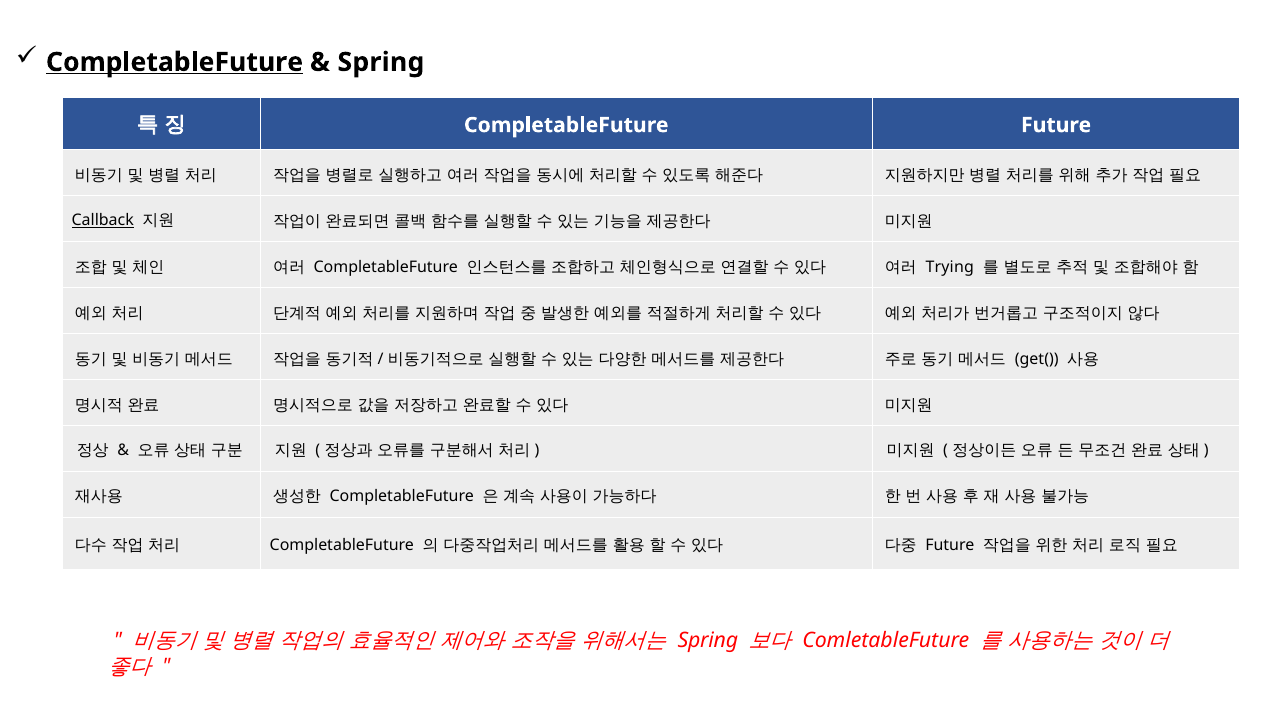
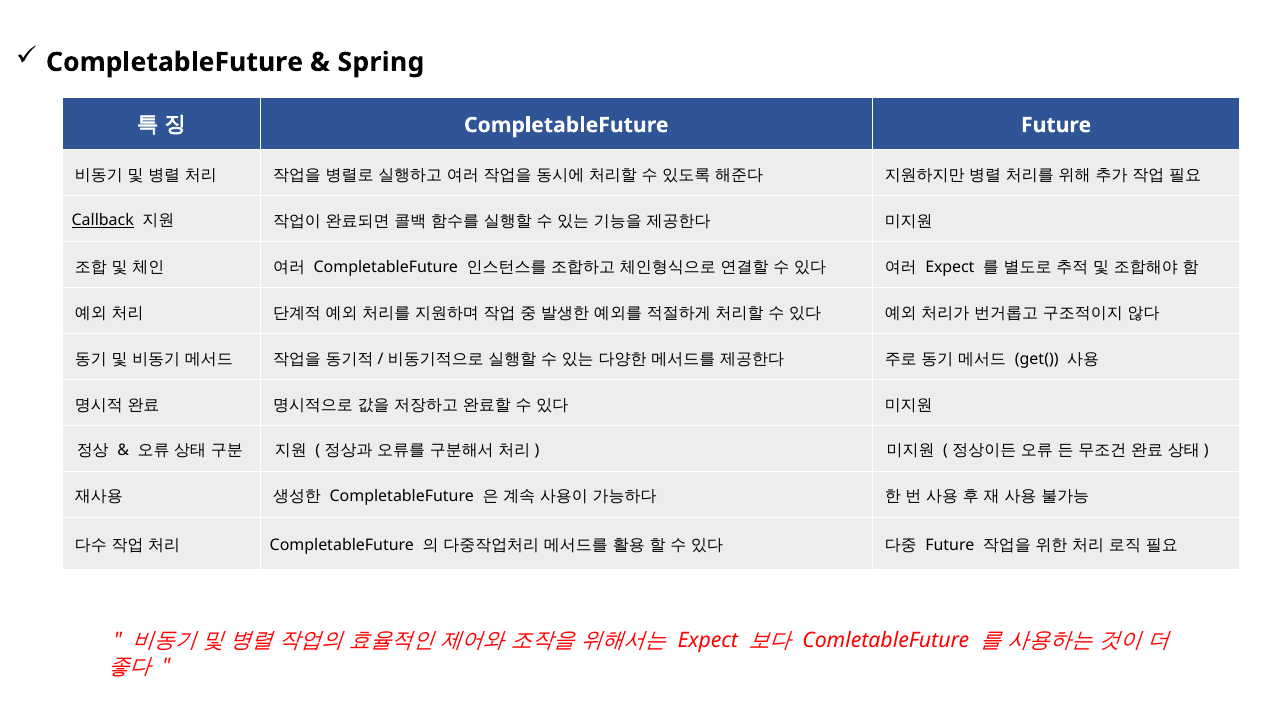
CompletableFuture underline: present -> none (174, 62)
Trying: Trying -> Expect (950, 267)
Spring: Spring -> Expect (708, 641)
